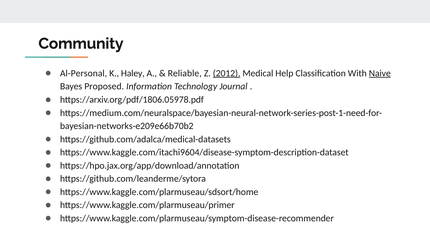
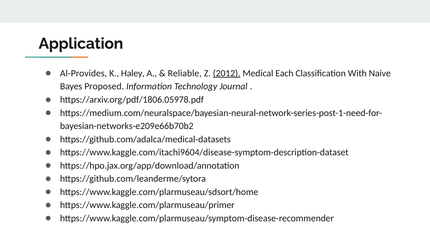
Community: Community -> Application (81, 44)
Al-Personal: Al-Personal -> Al-Provides (84, 73)
Help: Help -> Each (284, 73)
Naive underline: present -> none (380, 73)
